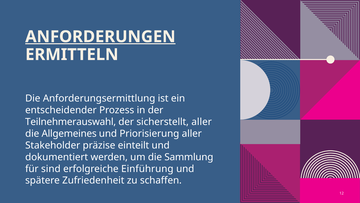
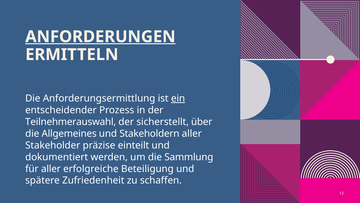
ein underline: none -> present (178, 98)
sicherstellt aller: aller -> über (202, 122)
Priorisierung: Priorisierung -> Stakeholdern (149, 133)
für sind: sind -> aller (51, 168)
Einführung: Einführung -> Beteiligung (147, 168)
